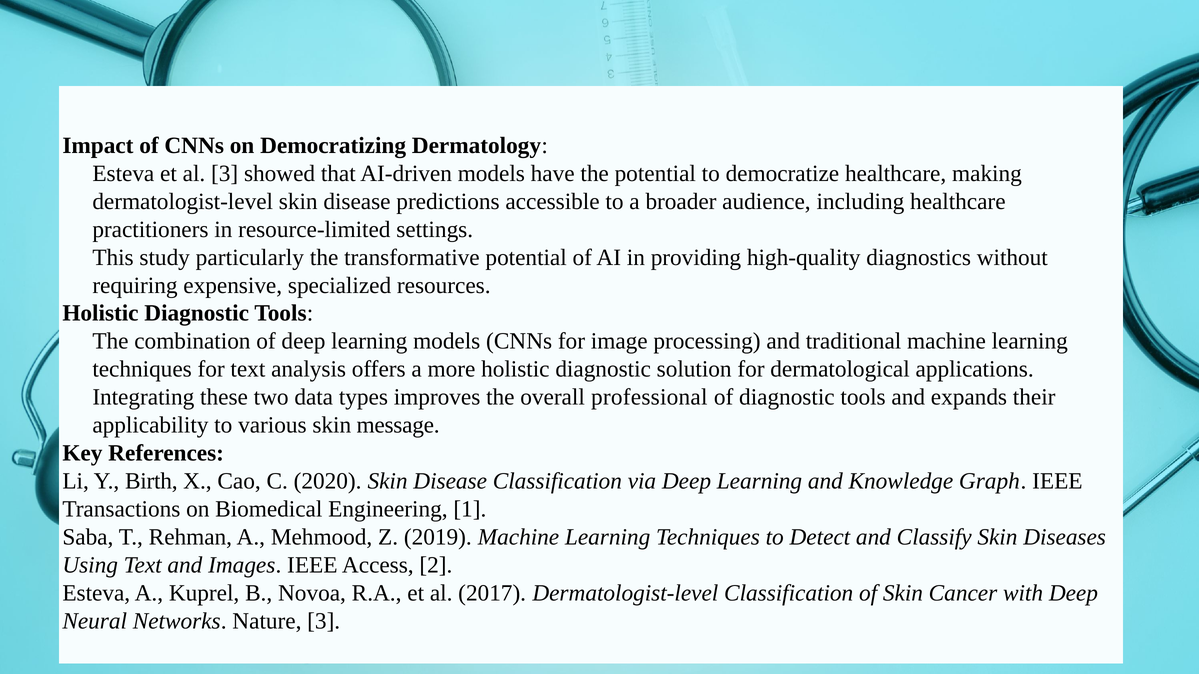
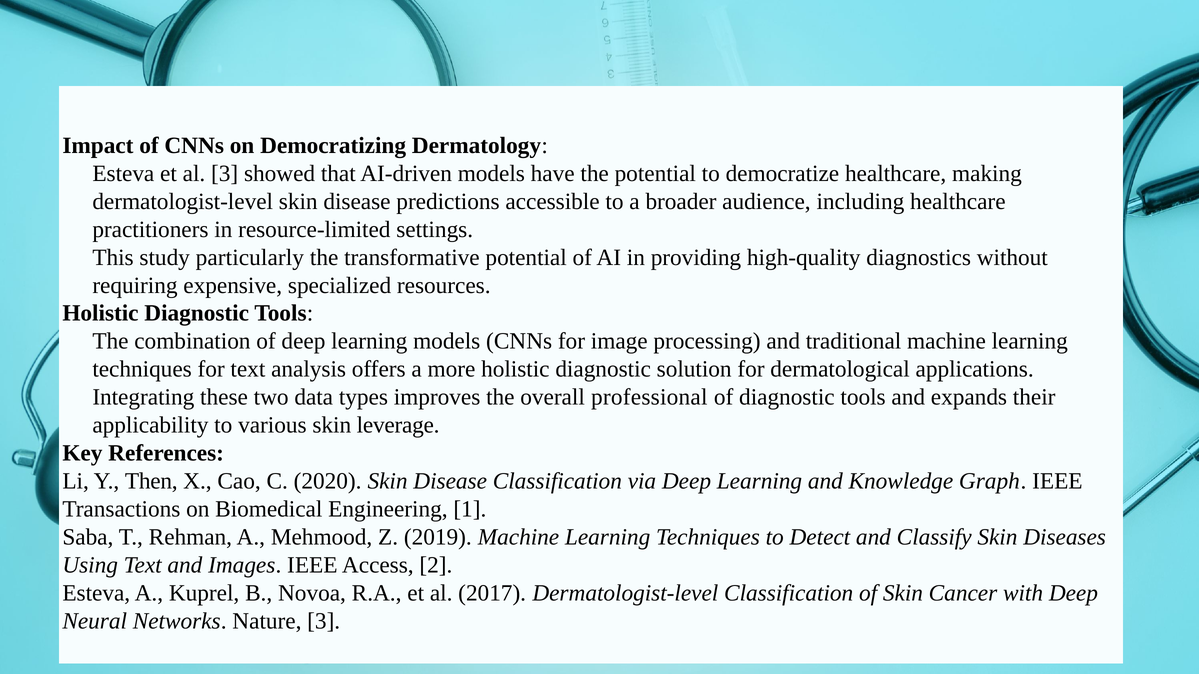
message: message -> leverage (398, 425)
Birth: Birth -> Then (151, 481)
